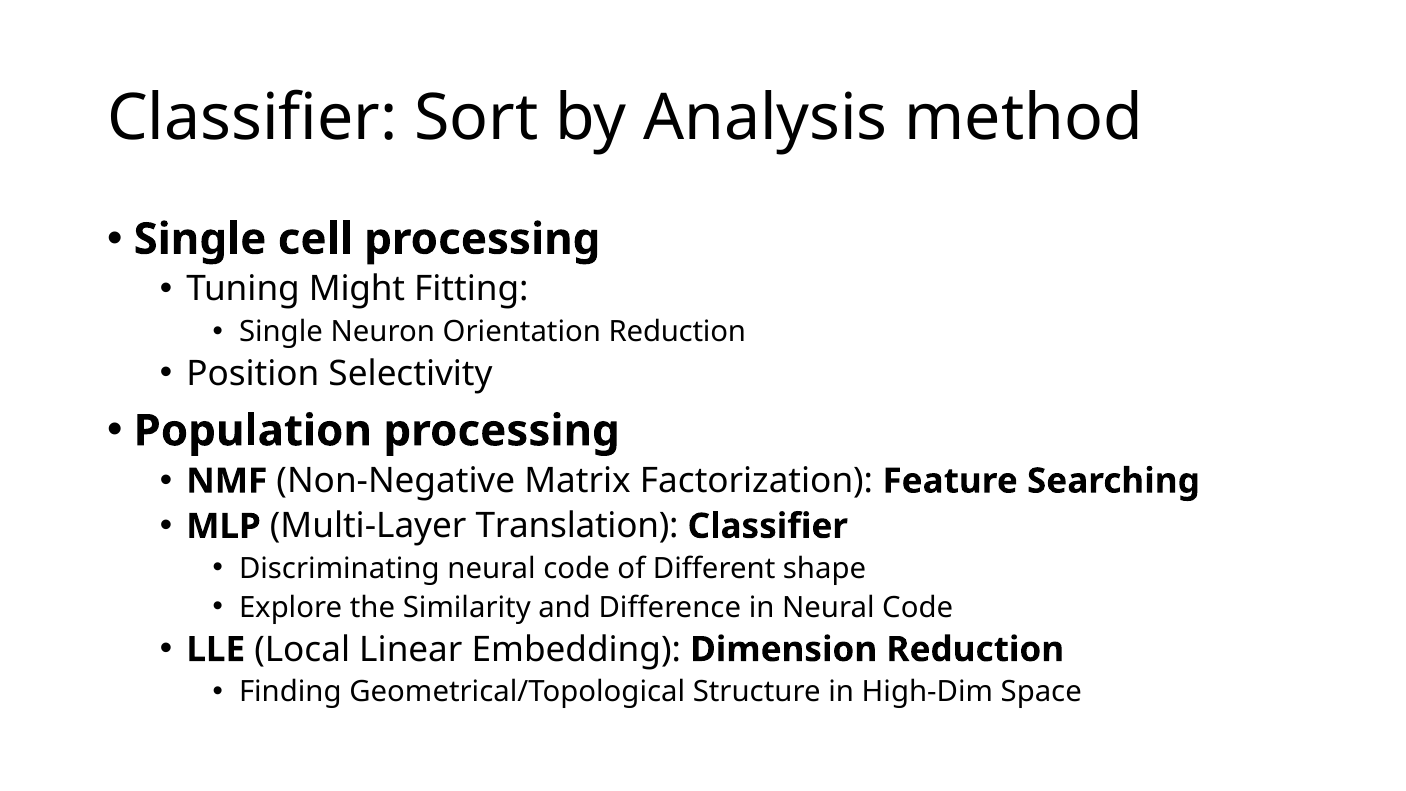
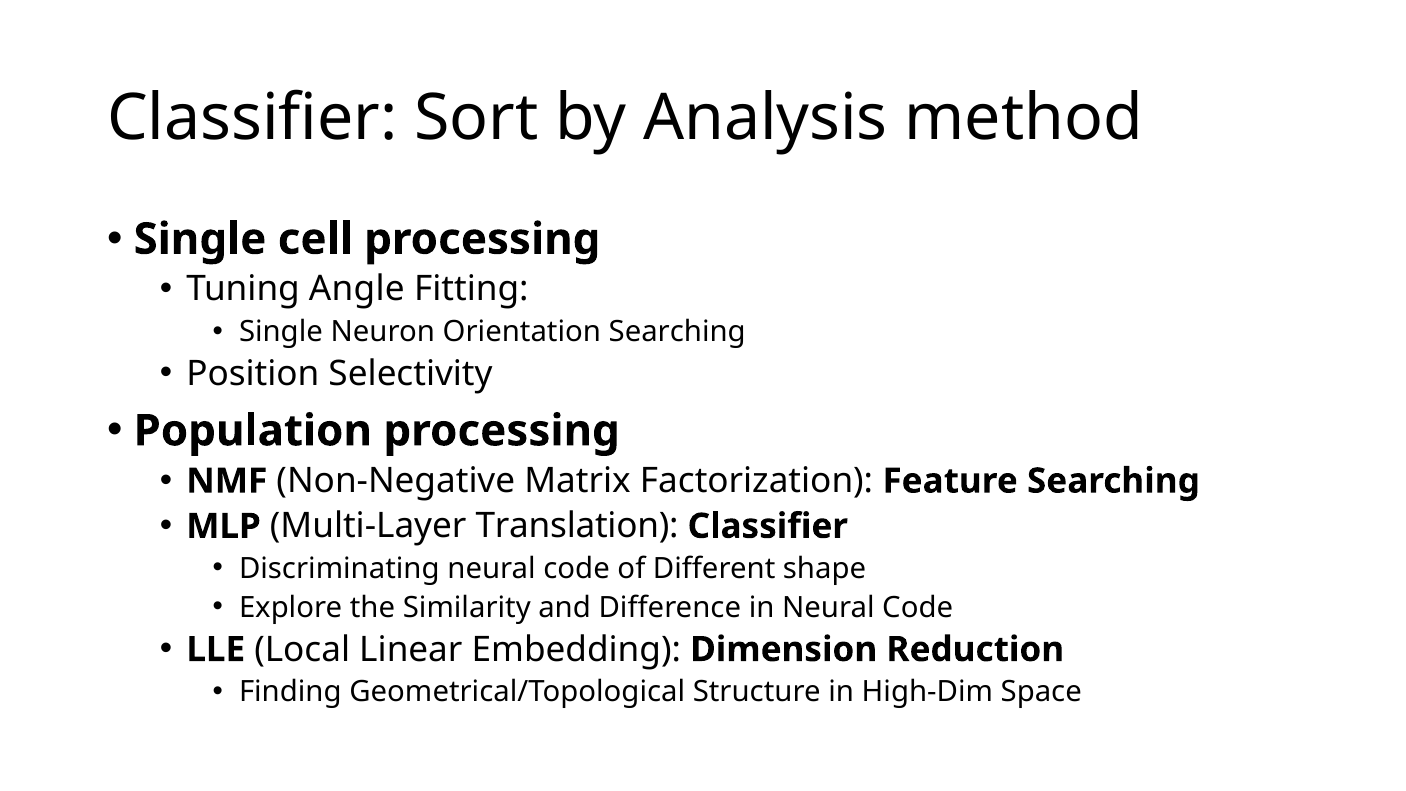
Might: Might -> Angle (357, 289)
Orientation Reduction: Reduction -> Searching (677, 332)
